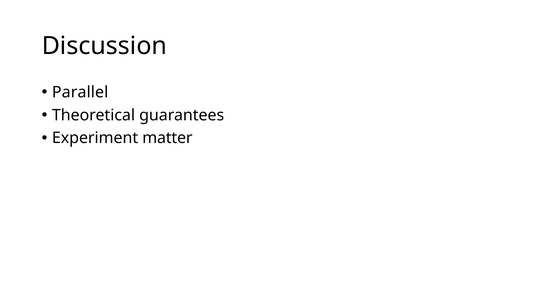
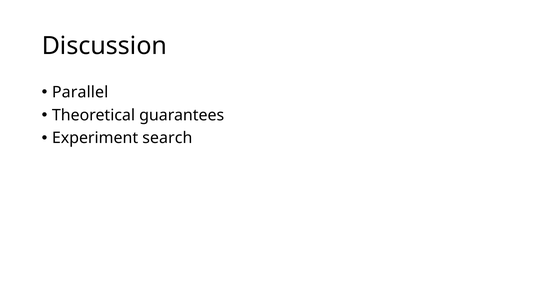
matter: matter -> search (167, 138)
